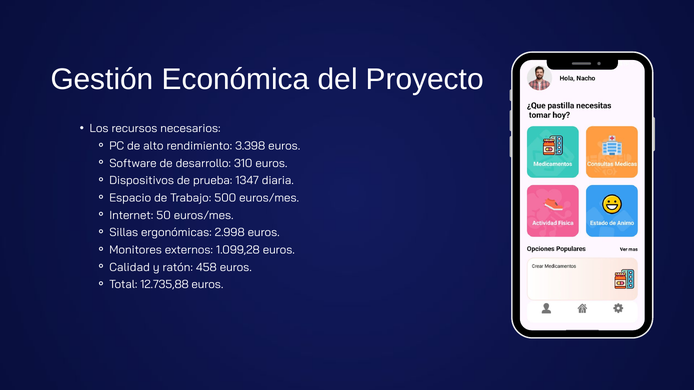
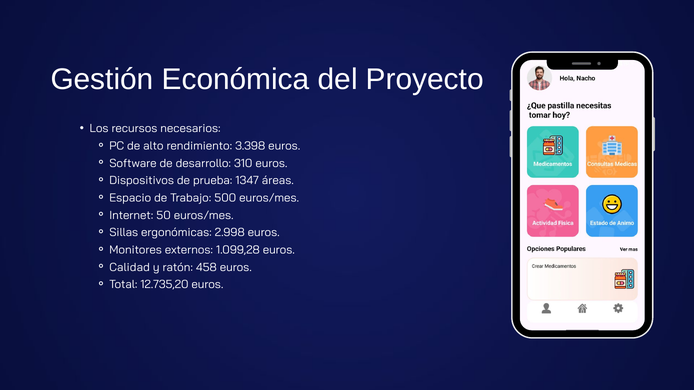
diaria: diaria -> áreas (278, 181)
12.735,88: 12.735,88 -> 12.735,20 (164, 285)
